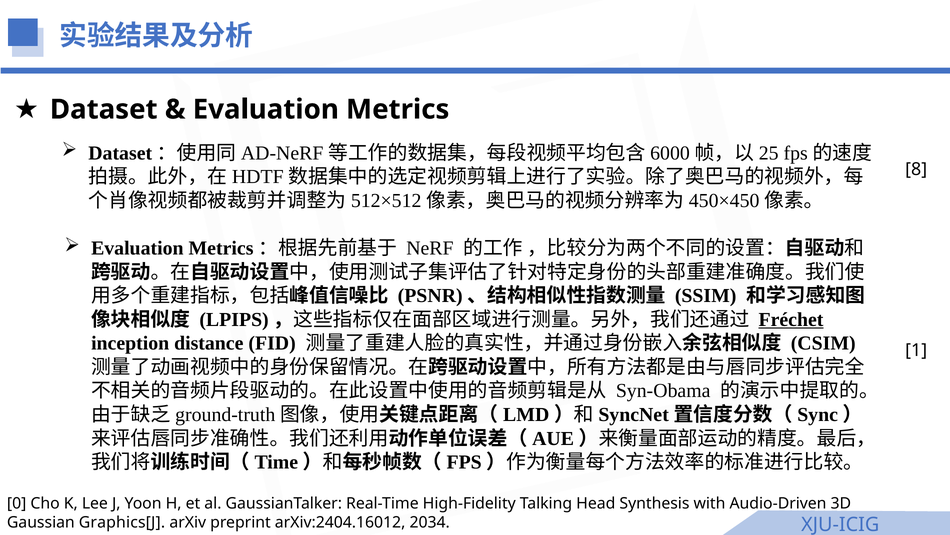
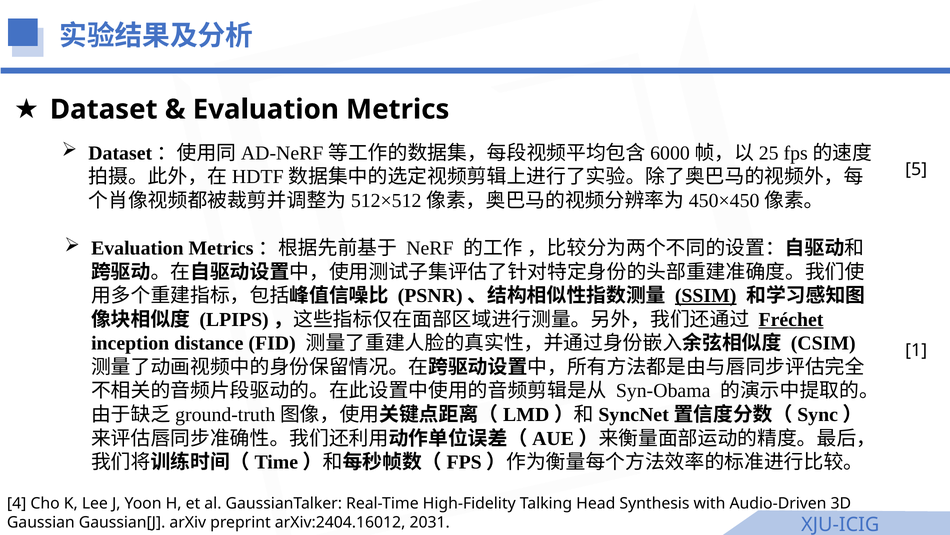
8: 8 -> 5 (916, 169)
SSIM underline: none -> present (706, 295)
0: 0 -> 4 (17, 503)
Graphics[J: Graphics[J -> Gaussian[J (122, 522)
2034: 2034 -> 2031 (430, 522)
